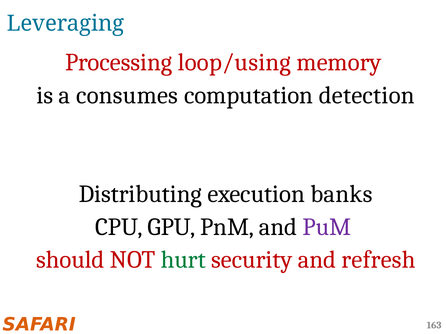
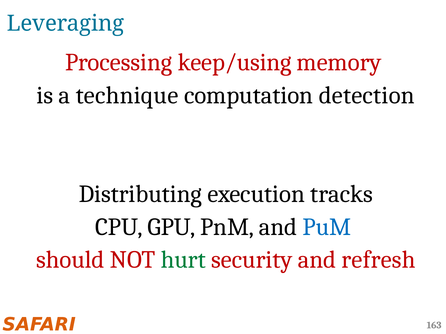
loop/using: loop/using -> keep/using (235, 63)
consumes: consumes -> technique (127, 95)
banks: banks -> tracks (342, 194)
PuM colour: purple -> blue (327, 227)
